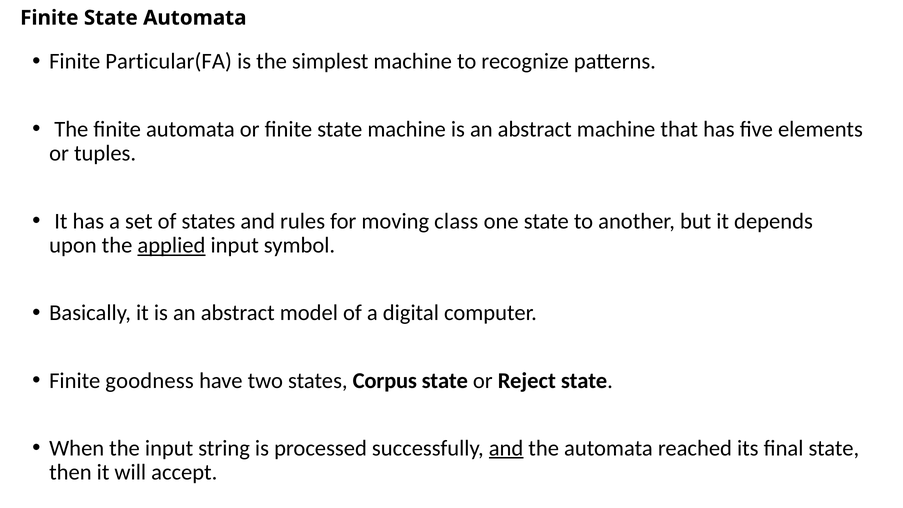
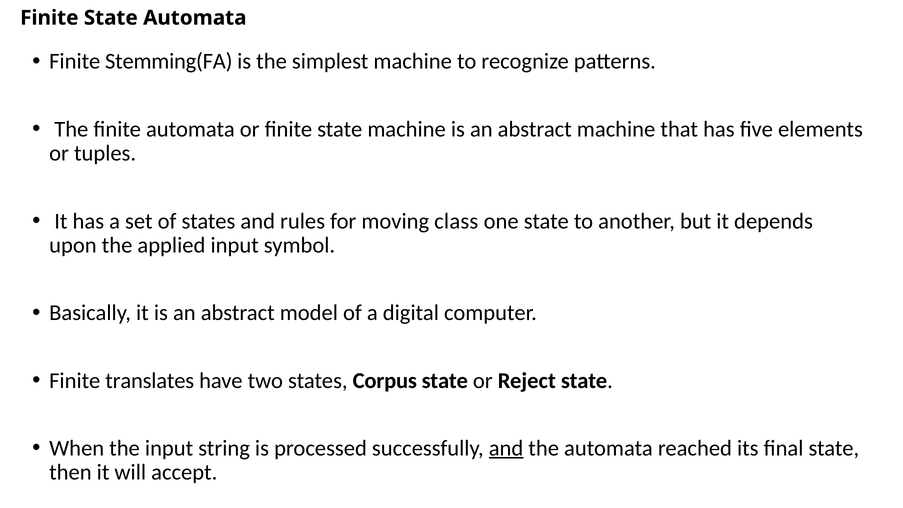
Particular(FA: Particular(FA -> Stemming(FA (169, 62)
applied underline: present -> none (171, 245)
goodness: goodness -> translates (150, 381)
